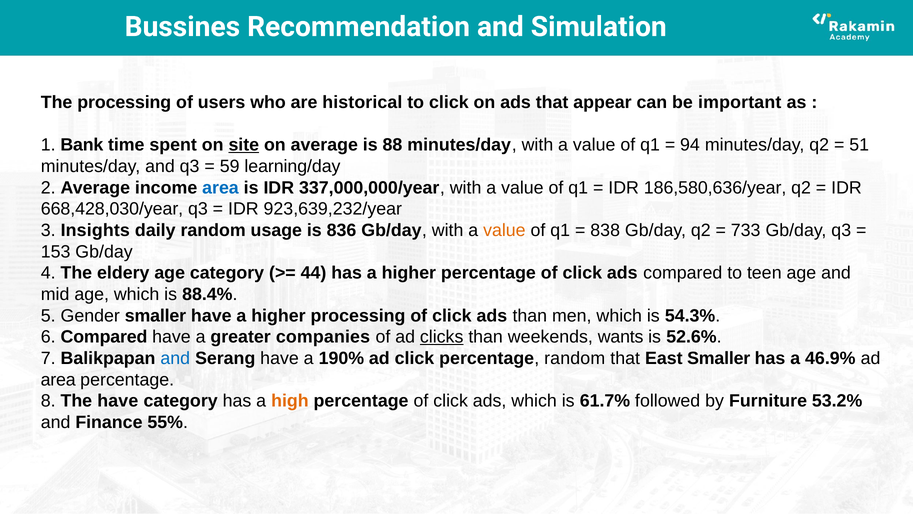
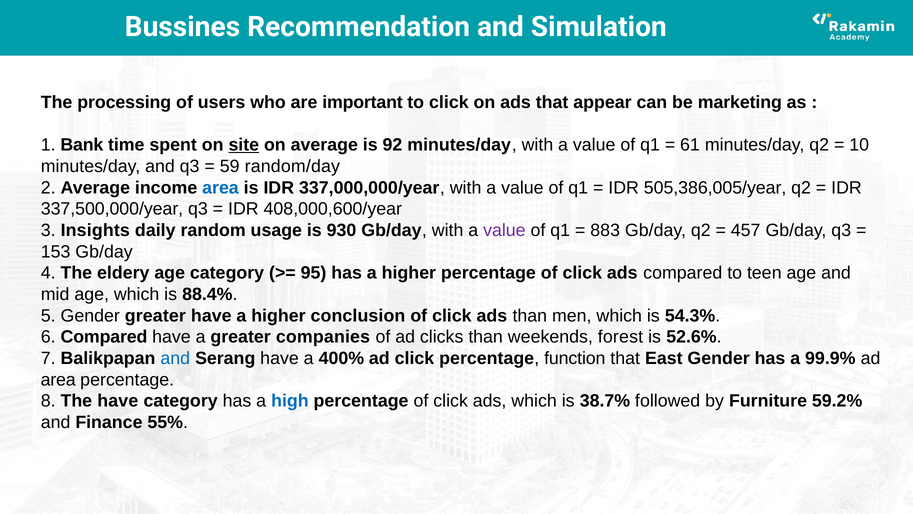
historical: historical -> important (363, 102)
important: important -> marketing (740, 102)
88: 88 -> 92 (392, 145)
94: 94 -> 61 (690, 145)
51: 51 -> 10 (859, 145)
learning/day: learning/day -> random/day (292, 166)
186,580,636/year: 186,580,636/year -> 505,386,005/year (715, 188)
668,428,030/year: 668,428,030/year -> 337,500,000/year (112, 209)
923,639,232/year: 923,639,232/year -> 408,000,600/year (333, 209)
836: 836 -> 930 (342, 230)
value colour: orange -> purple (504, 230)
838: 838 -> 883 (605, 230)
733: 733 -> 457 (746, 230)
44: 44 -> 95 (314, 273)
Gender smaller: smaller -> greater (155, 315)
higher processing: processing -> conclusion (358, 315)
clicks underline: present -> none (442, 337)
wants: wants -> forest (620, 337)
190%: 190% -> 400% (341, 358)
percentage random: random -> function (575, 358)
East Smaller: Smaller -> Gender (719, 358)
46.9%: 46.9% -> 99.9% (830, 358)
high colour: orange -> blue (290, 401)
61.7%: 61.7% -> 38.7% (605, 401)
53.2%: 53.2% -> 59.2% (837, 401)
